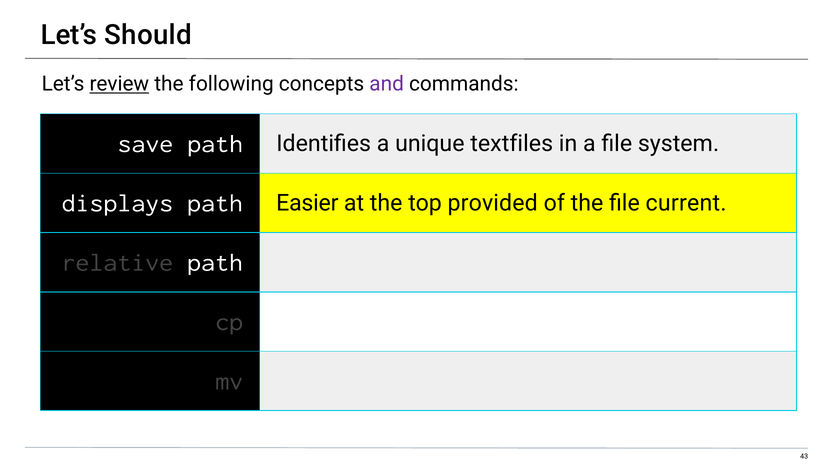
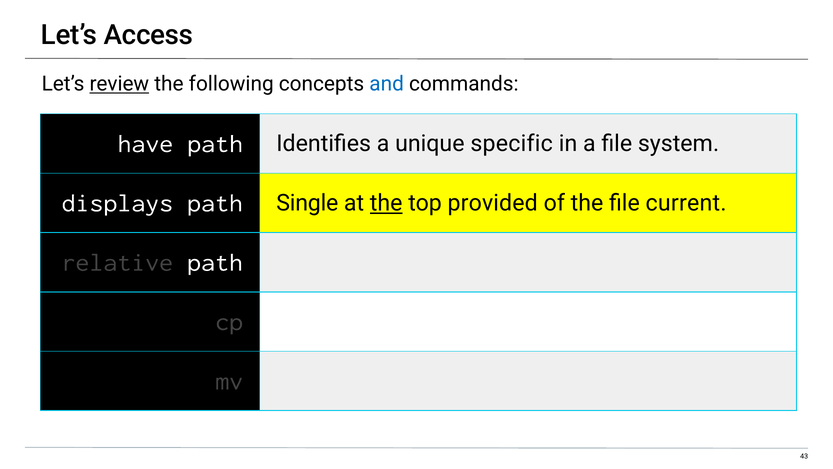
Should: Should -> Access (148, 35)
and colour: purple -> blue (387, 84)
save: save -> have (145, 143)
textfiles: textfiles -> specific (512, 144)
Easier: Easier -> Single (307, 203)
the underline: none -> present (386, 203)
